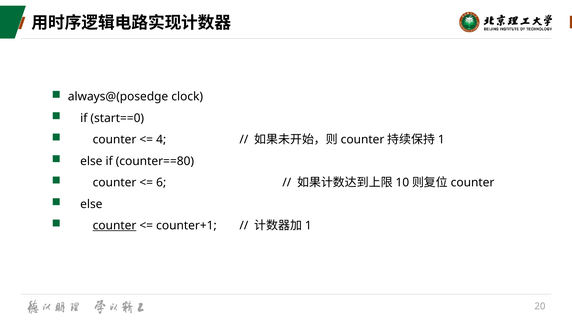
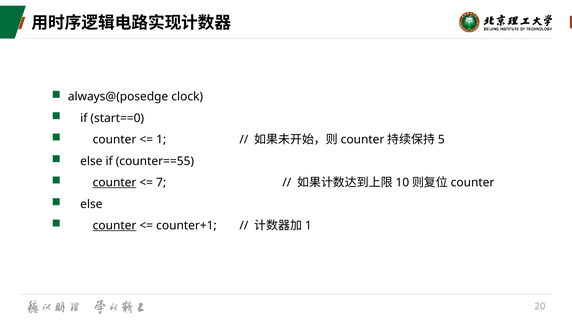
4: 4 -> 1 (161, 140)
1: 1 -> 5 (441, 140)
counter==80: counter==80 -> counter==55 (155, 161)
counter underline: none -> present (115, 182)
6: 6 -> 7 (161, 182)
